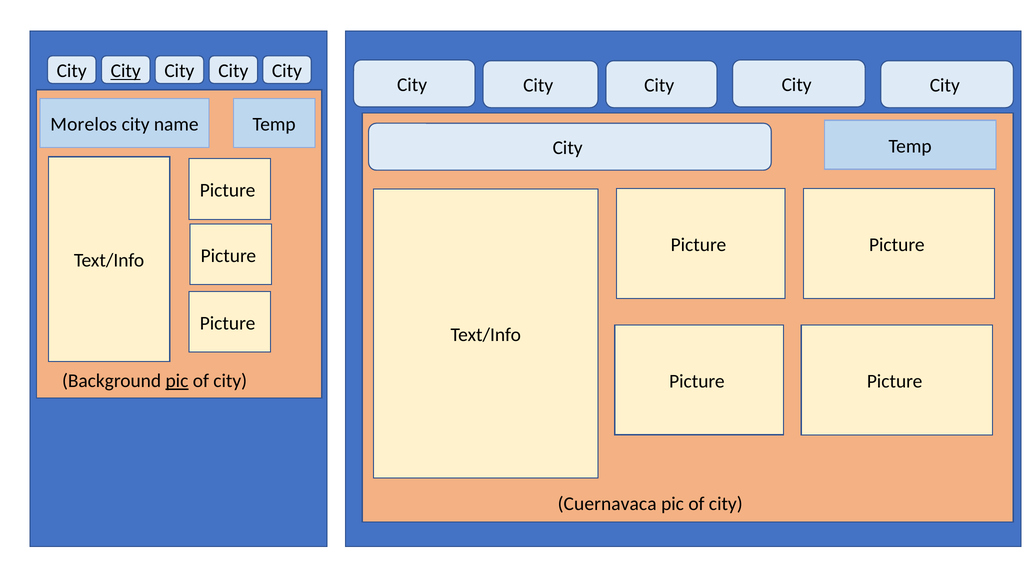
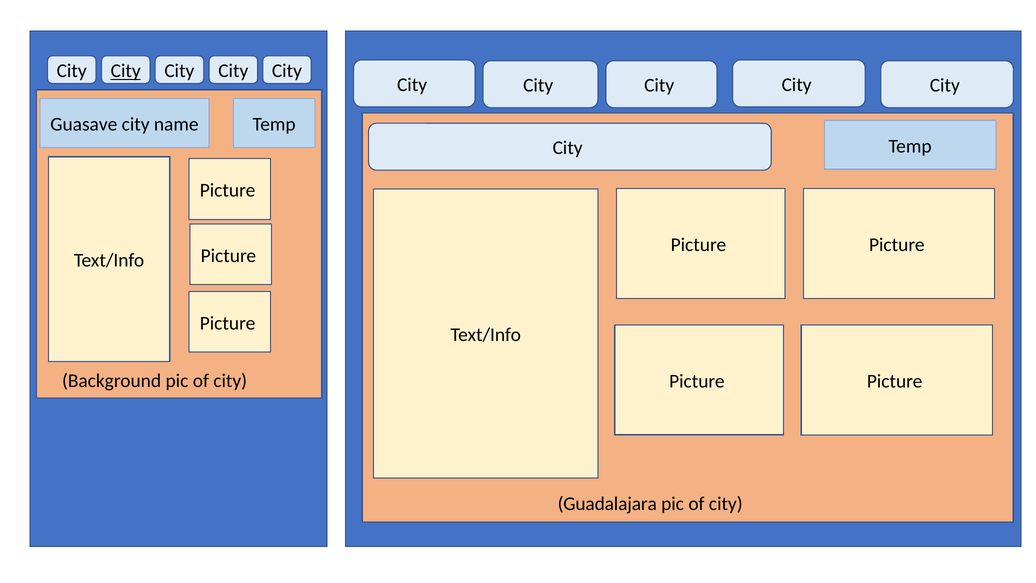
Morelos: Morelos -> Guasave (84, 125)
pic underline: present -> none (177, 381)
Cuernavaca: Cuernavaca -> Guadalajara (607, 504)
